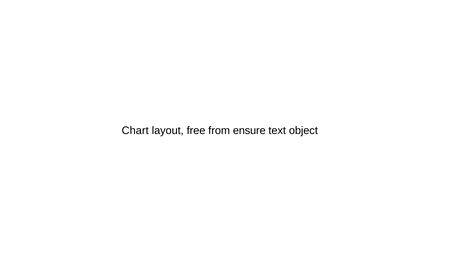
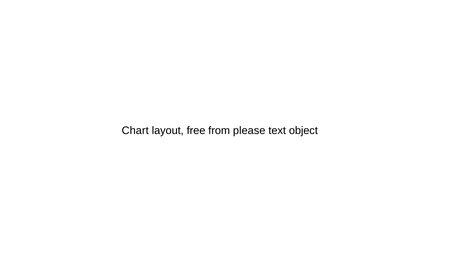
ensure: ensure -> please (249, 130)
